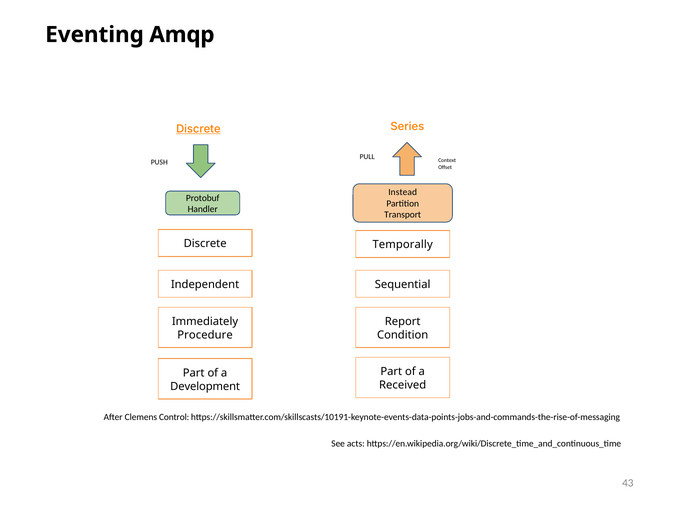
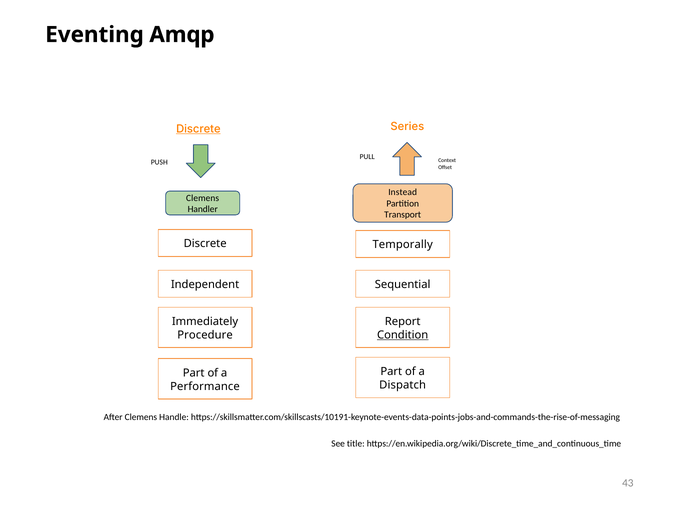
Protobuf: Protobuf -> Clemens (203, 198)
Condition underline: none -> present (403, 335)
Received: Received -> Dispatch (403, 385)
Development: Development -> Performance (205, 386)
Control: Control -> Handle (174, 417)
acts: acts -> title (356, 443)
